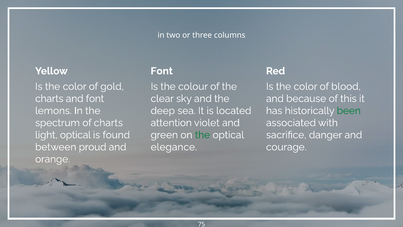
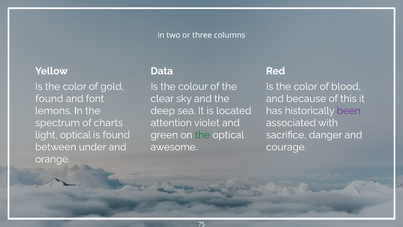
Font: Font -> Data (162, 71)
charts: charts -> found (49, 98)
been colour: green -> purple (349, 111)
proud: proud -> under (93, 147)
elegance: elegance -> awesome (174, 147)
